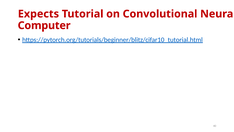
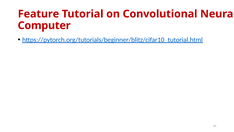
Expects: Expects -> Feature (38, 14)
